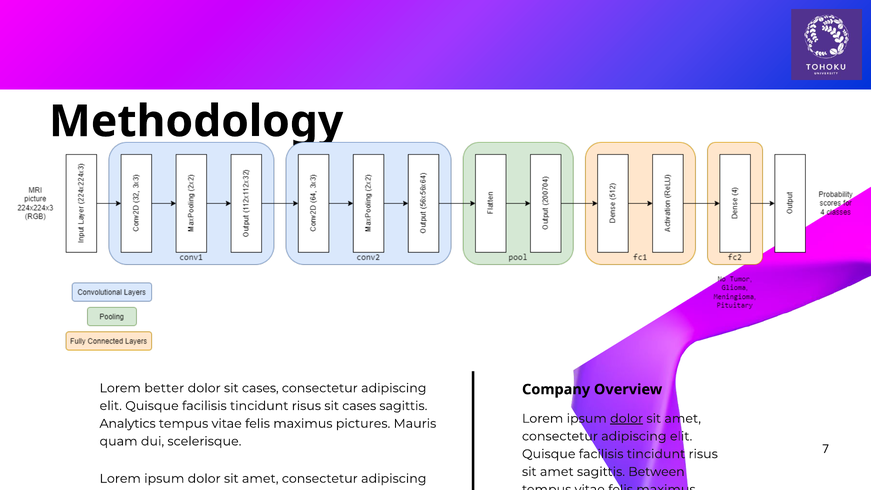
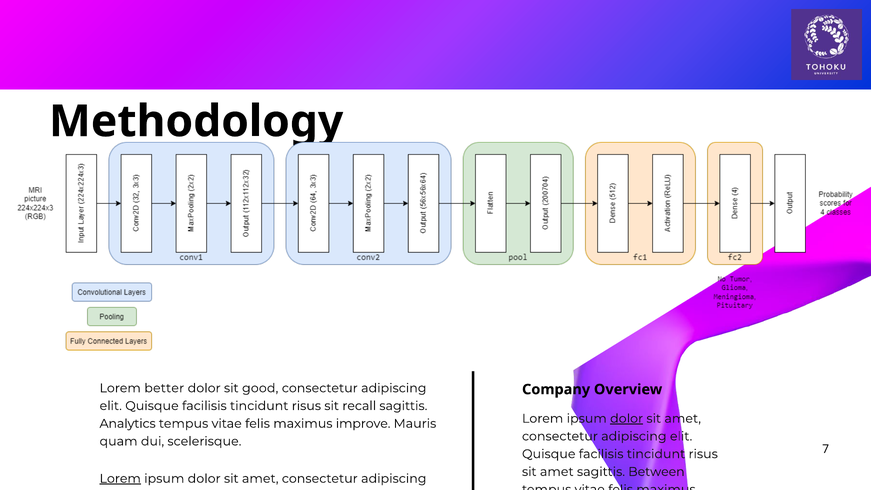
dolor sit cases: cases -> good (260, 388)
risus sit cases: cases -> recall (359, 406)
pictures: pictures -> improve (363, 424)
Lorem underline: none -> present (120, 479)
